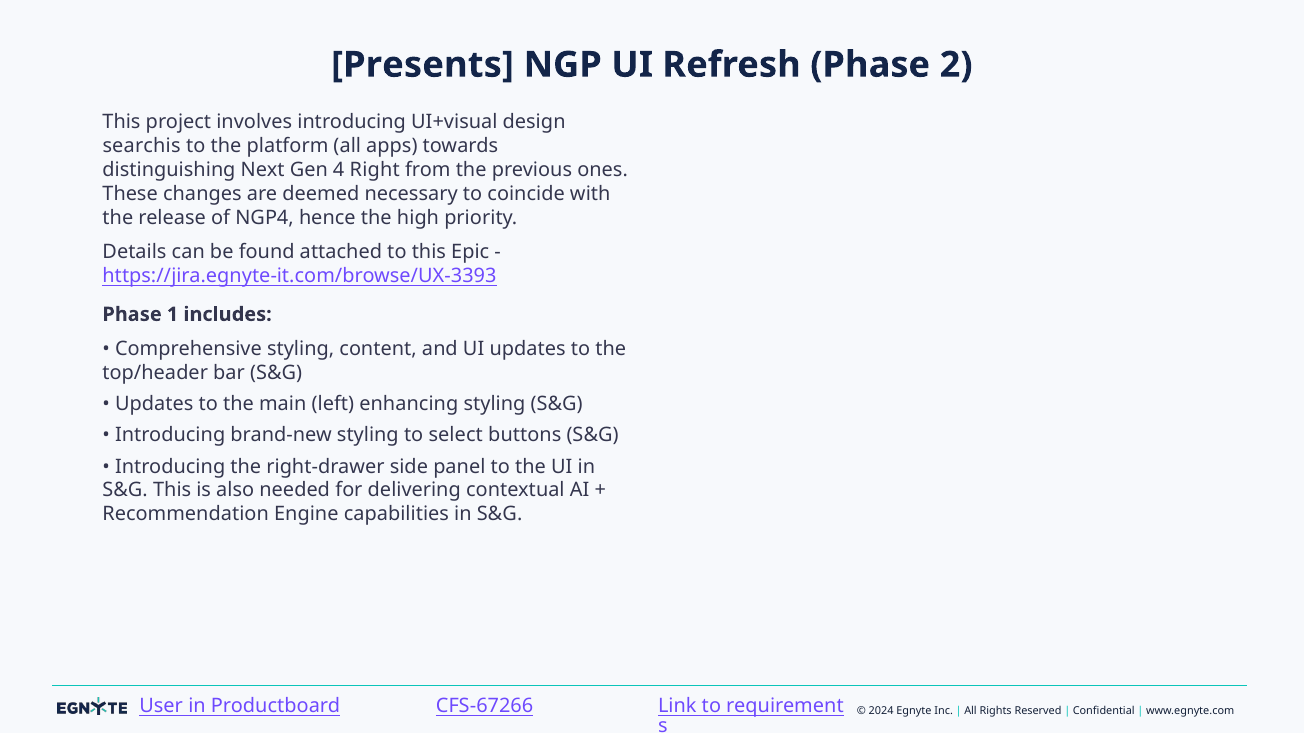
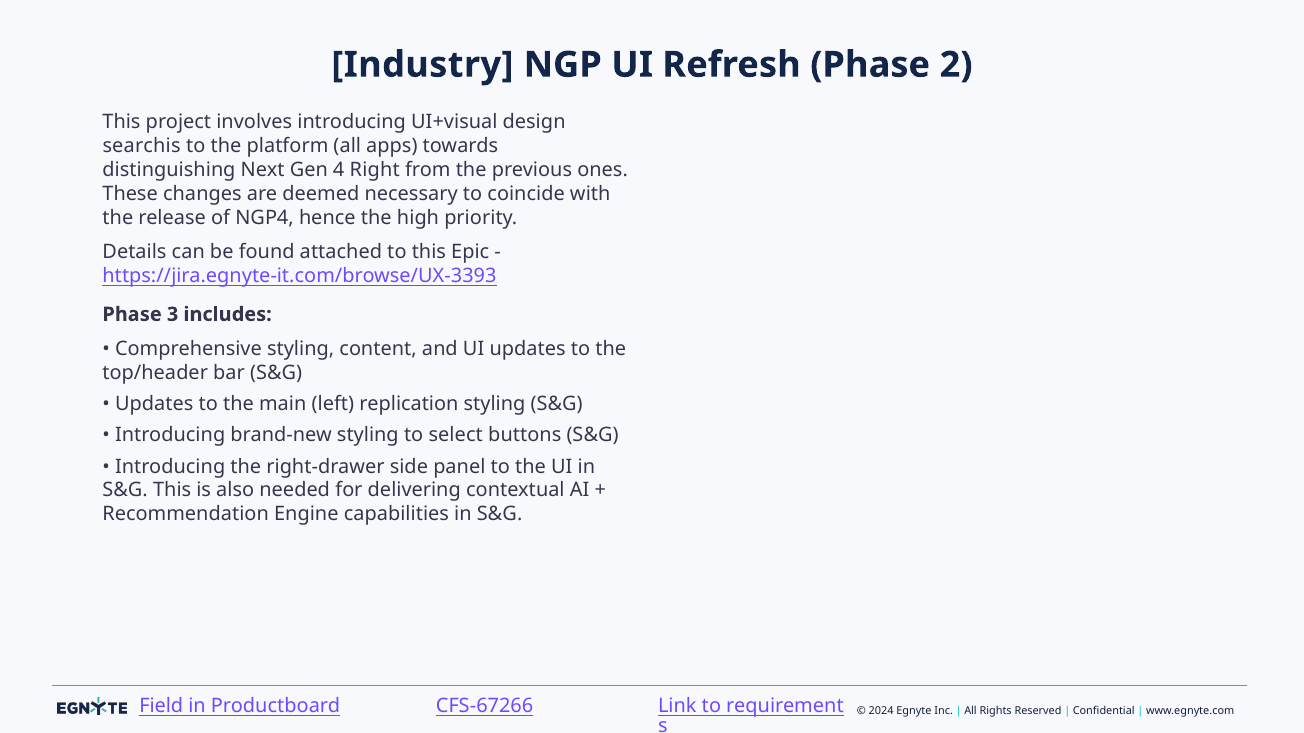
Presents: Presents -> Industry (422, 65)
1: 1 -> 3 (173, 315)
enhancing: enhancing -> replication (409, 404)
User: User -> Field (161, 707)
